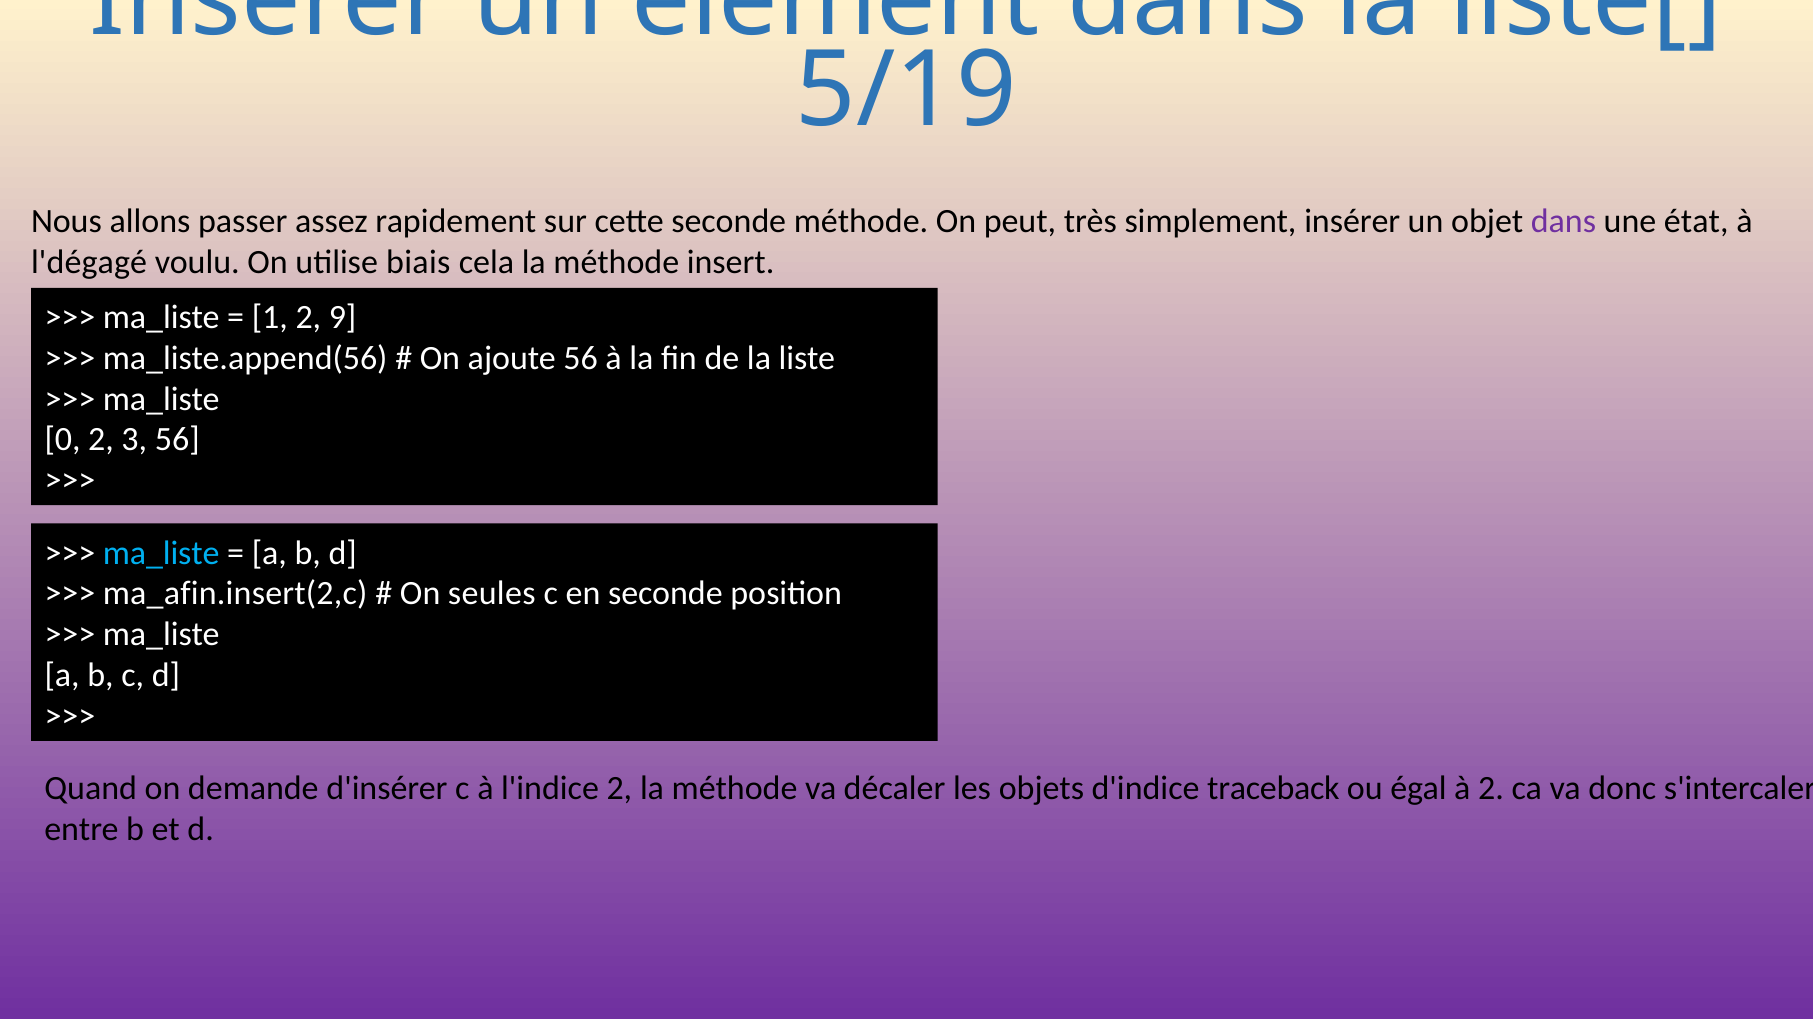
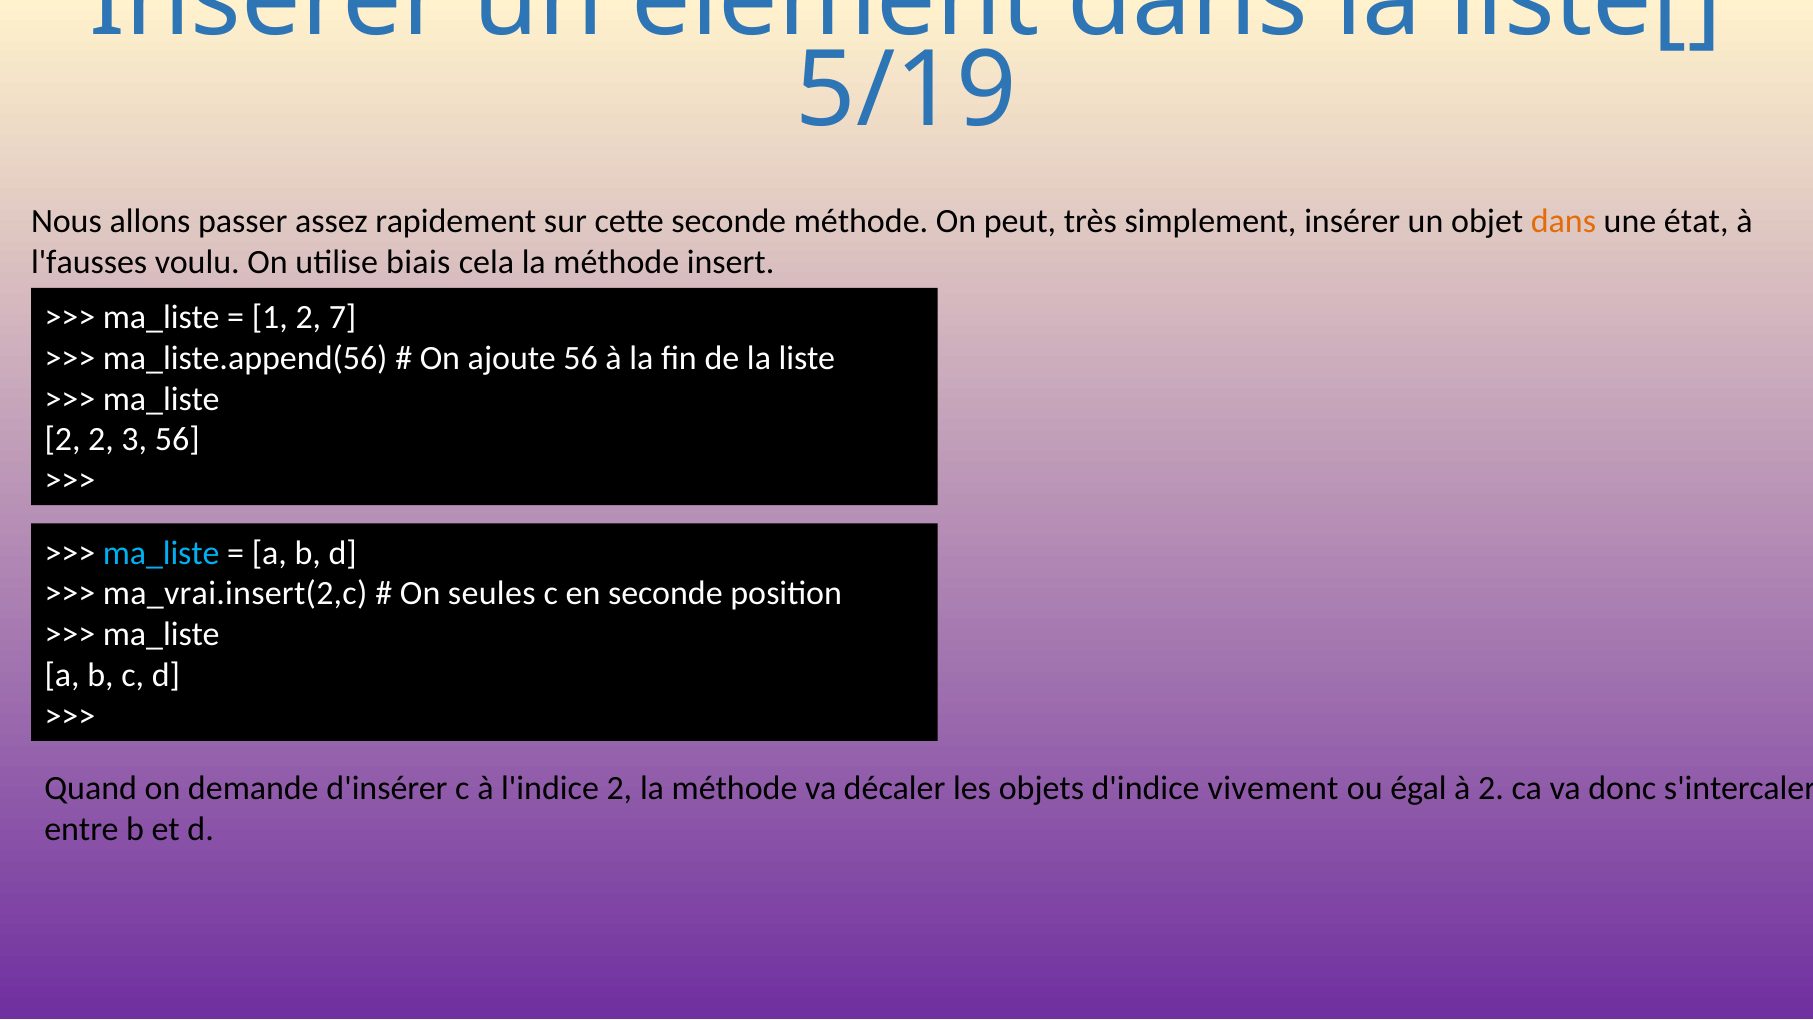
dans colour: purple -> orange (1563, 221)
l'dégagé: l'dégagé -> l'fausses (89, 262)
9: 9 -> 7 (343, 317)
0: 0 -> 2 (63, 440)
ma_afin.insert(2,c: ma_afin.insert(2,c -> ma_vrai.insert(2,c (235, 594)
traceback: traceback -> vivement (1273, 789)
